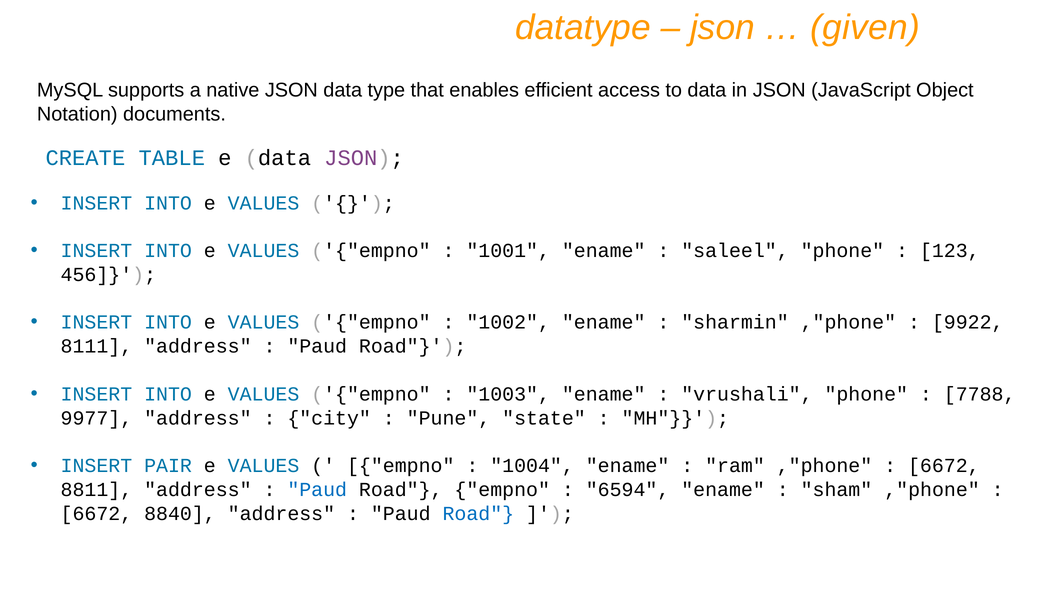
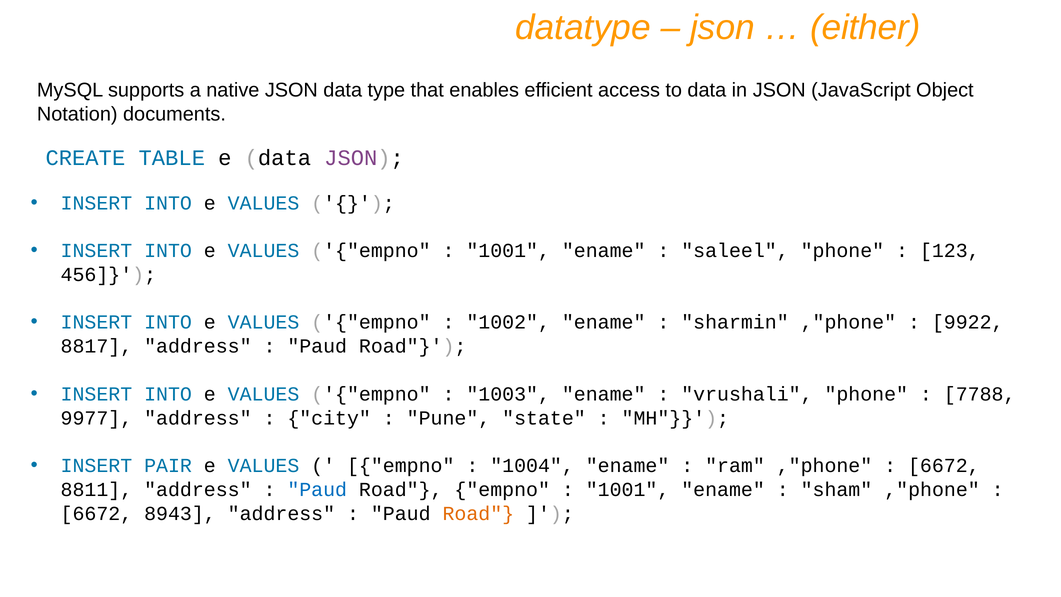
given: given -> either (865, 28)
8111: 8111 -> 8817 (96, 346)
6594: 6594 -> 1001 (628, 489)
8840: 8840 -> 8943 (180, 513)
Road colour: blue -> orange (478, 513)
